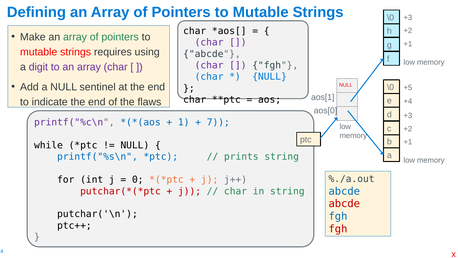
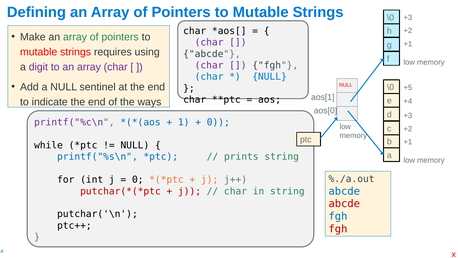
flaws: flaws -> ways (149, 102)
7: 7 -> 0 (218, 122)
